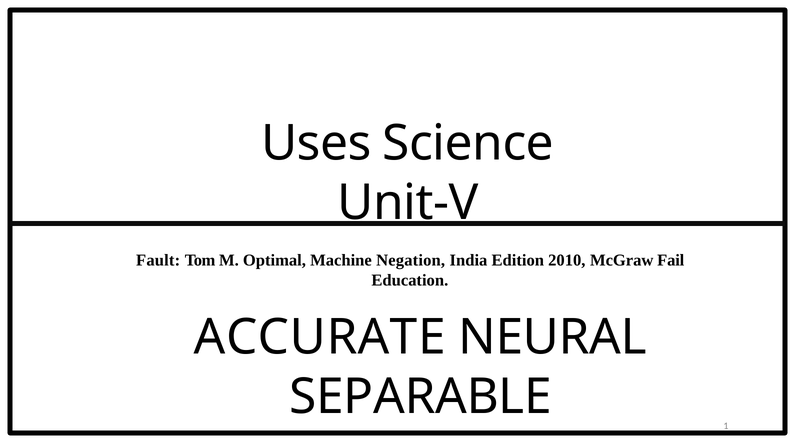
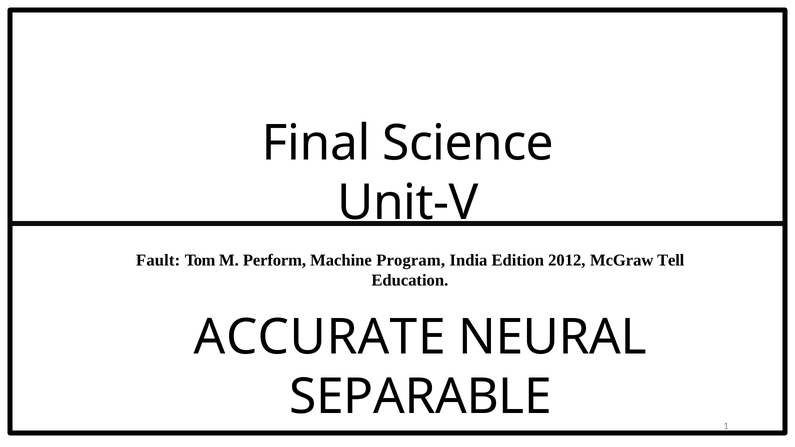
Uses: Uses -> Final (316, 143)
Optimal: Optimal -> Perform (275, 260)
Negation: Negation -> Program (411, 260)
2010: 2010 -> 2012 (567, 260)
Fail: Fail -> Tell (671, 260)
